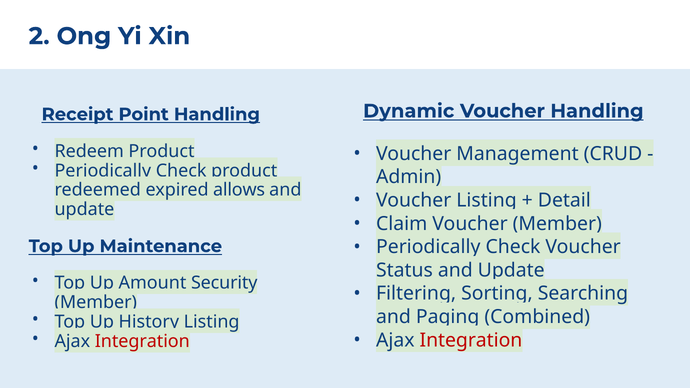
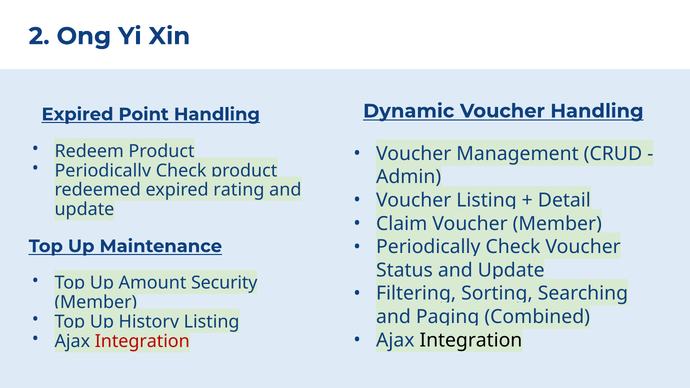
Receipt: Receipt -> Expired (78, 114)
allows: allows -> rating (239, 190)
Integration colour: red -> black (471, 340)
